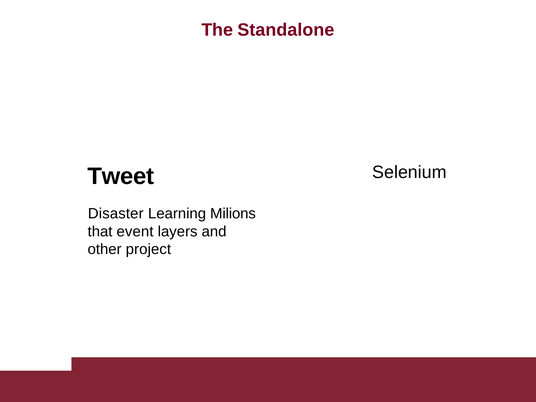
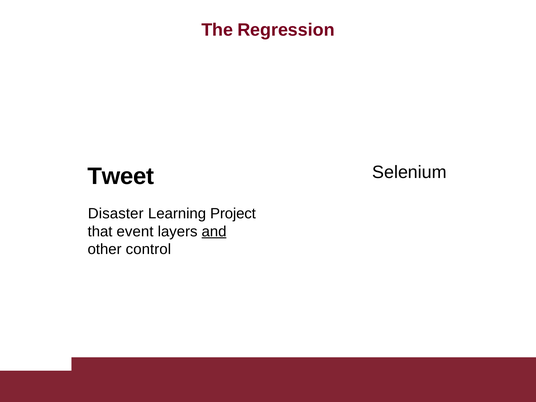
Standalone: Standalone -> Regression (286, 30)
Milions: Milions -> Project (233, 214)
and underline: none -> present (214, 232)
project: project -> control (148, 249)
